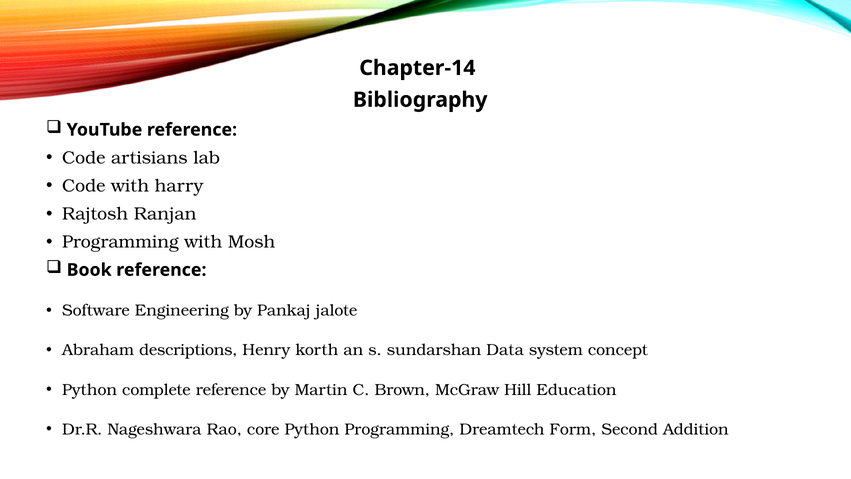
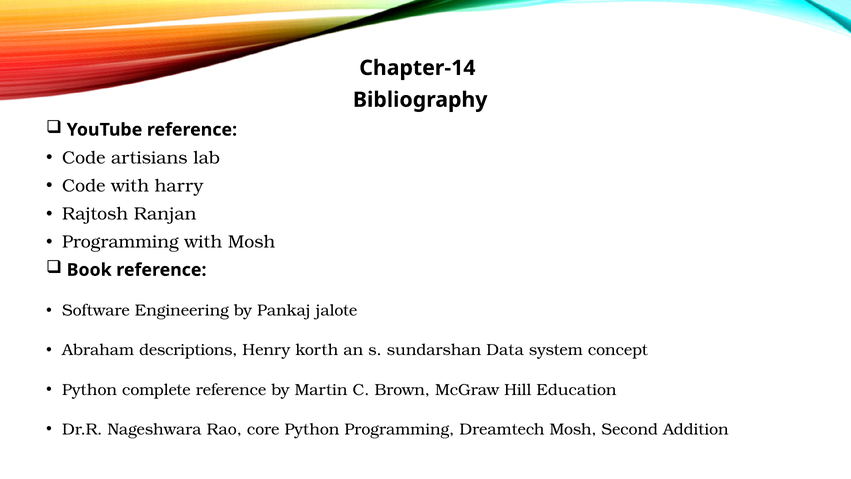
Dreamtech Form: Form -> Mosh (573, 429)
